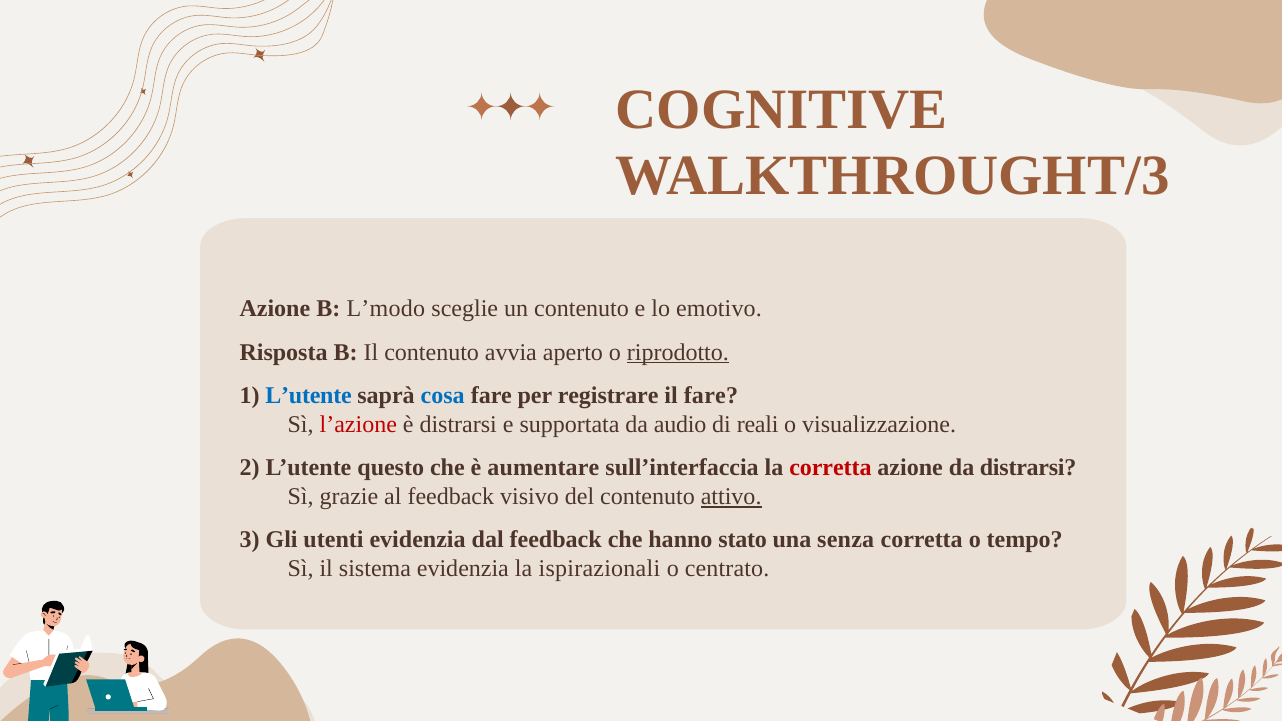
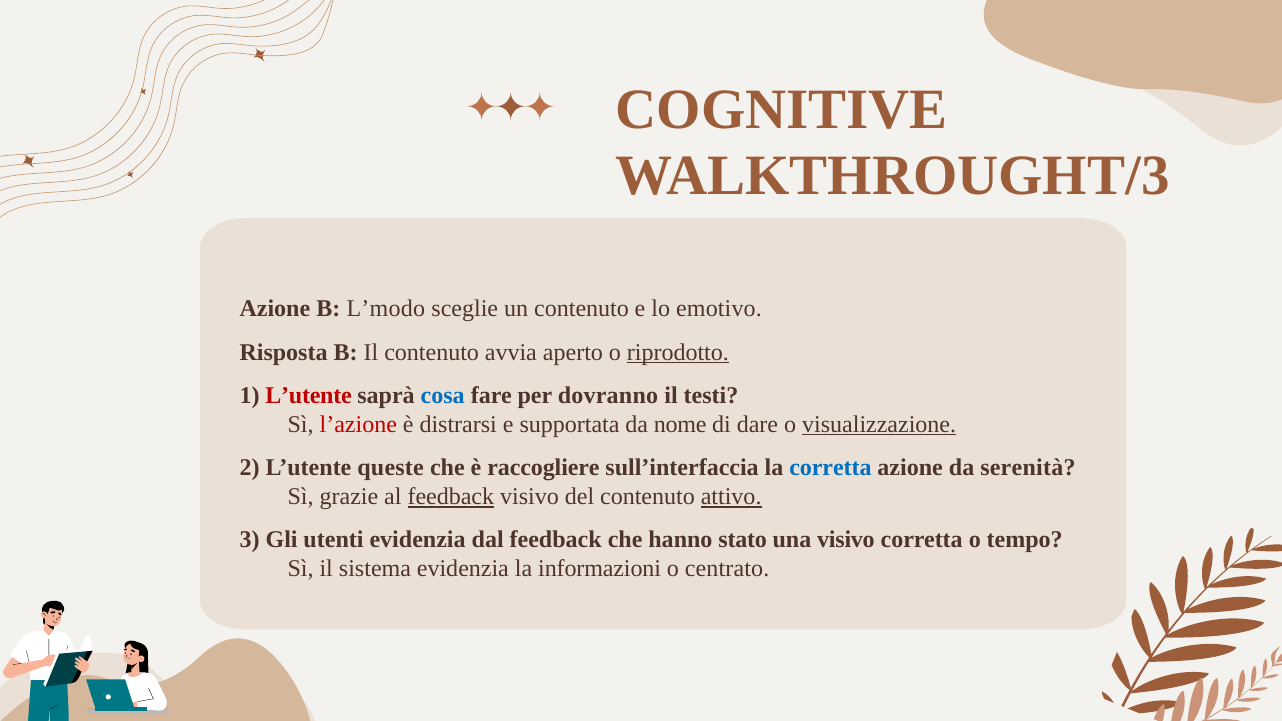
L’utente colour: blue -> red (309, 396)
registrare: registrare -> dovranno (608, 396)
il fare: fare -> testi (711, 396)
audio: audio -> nome (680, 424)
reali: reali -> dare (757, 424)
visualizzazione underline: none -> present (879, 424)
questo: questo -> queste (391, 468)
aumentare: aumentare -> raccogliere (543, 468)
corretta colour: red -> blue (830, 468)
da distrarsi: distrarsi -> serenità (1028, 468)
feedback underline: none -> present (451, 497)
una senza: senza -> visivo (846, 540)
ispirazionali: ispirazionali -> informazioni (600, 569)
